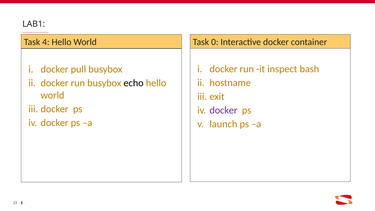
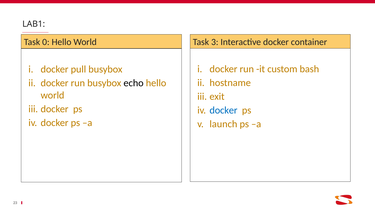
4: 4 -> 0 (46, 42)
0: 0 -> 3 (215, 42)
inspect: inspect -> custom (282, 69)
docker colour: purple -> blue (223, 110)
